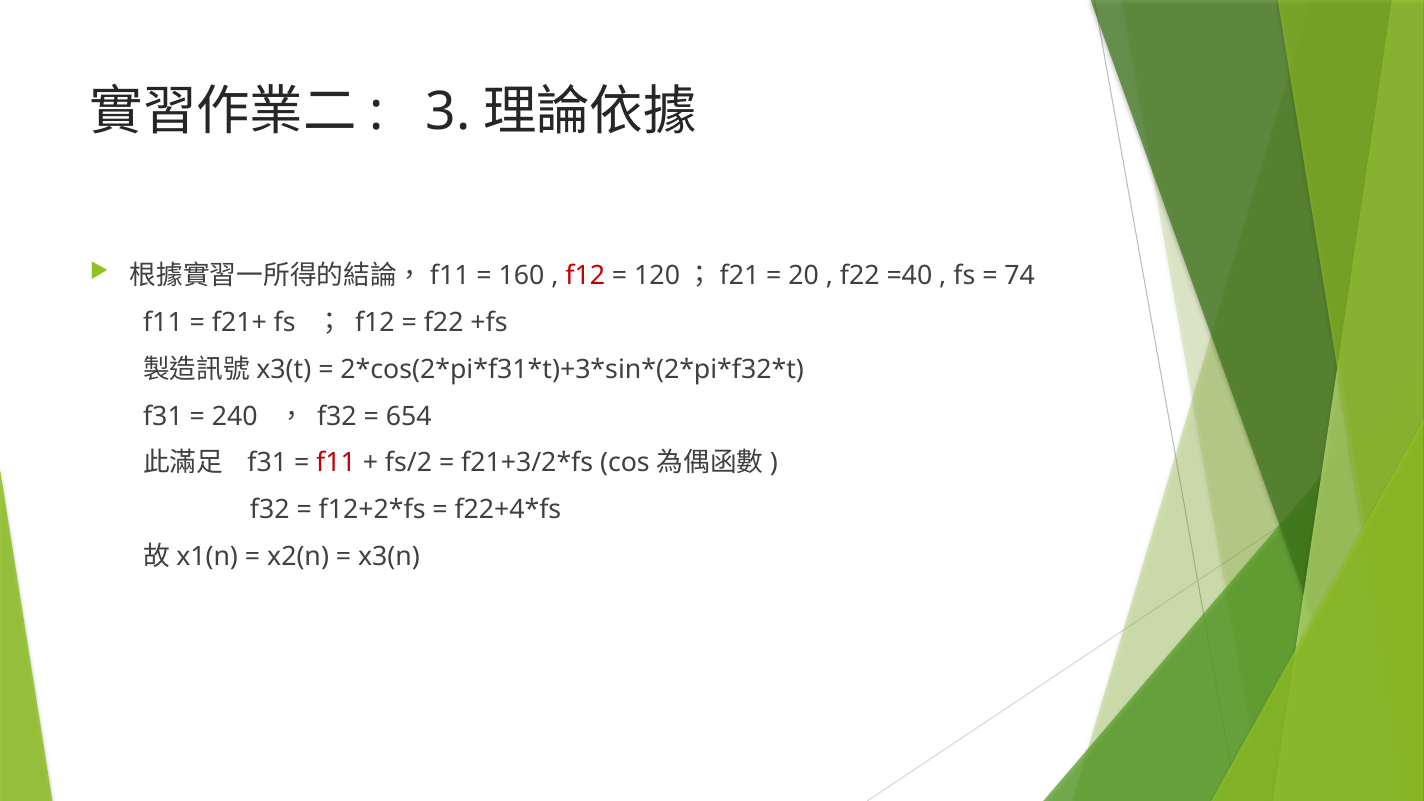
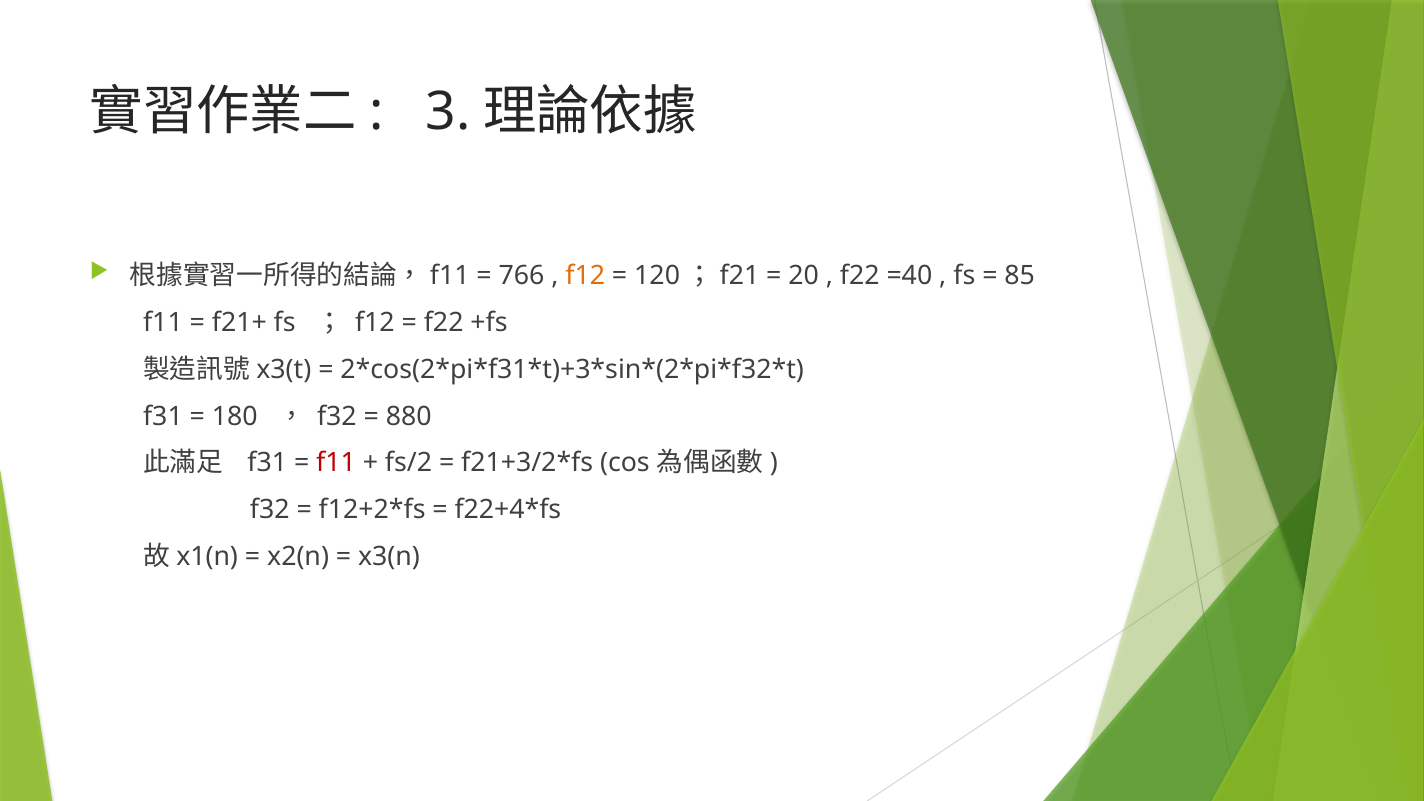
160: 160 -> 766 (522, 276)
f12 colour: red -> orange (585, 276)
74: 74 -> 85 (1020, 276)
240: 240 -> 180 (235, 416)
654: 654 -> 880 (409, 416)
